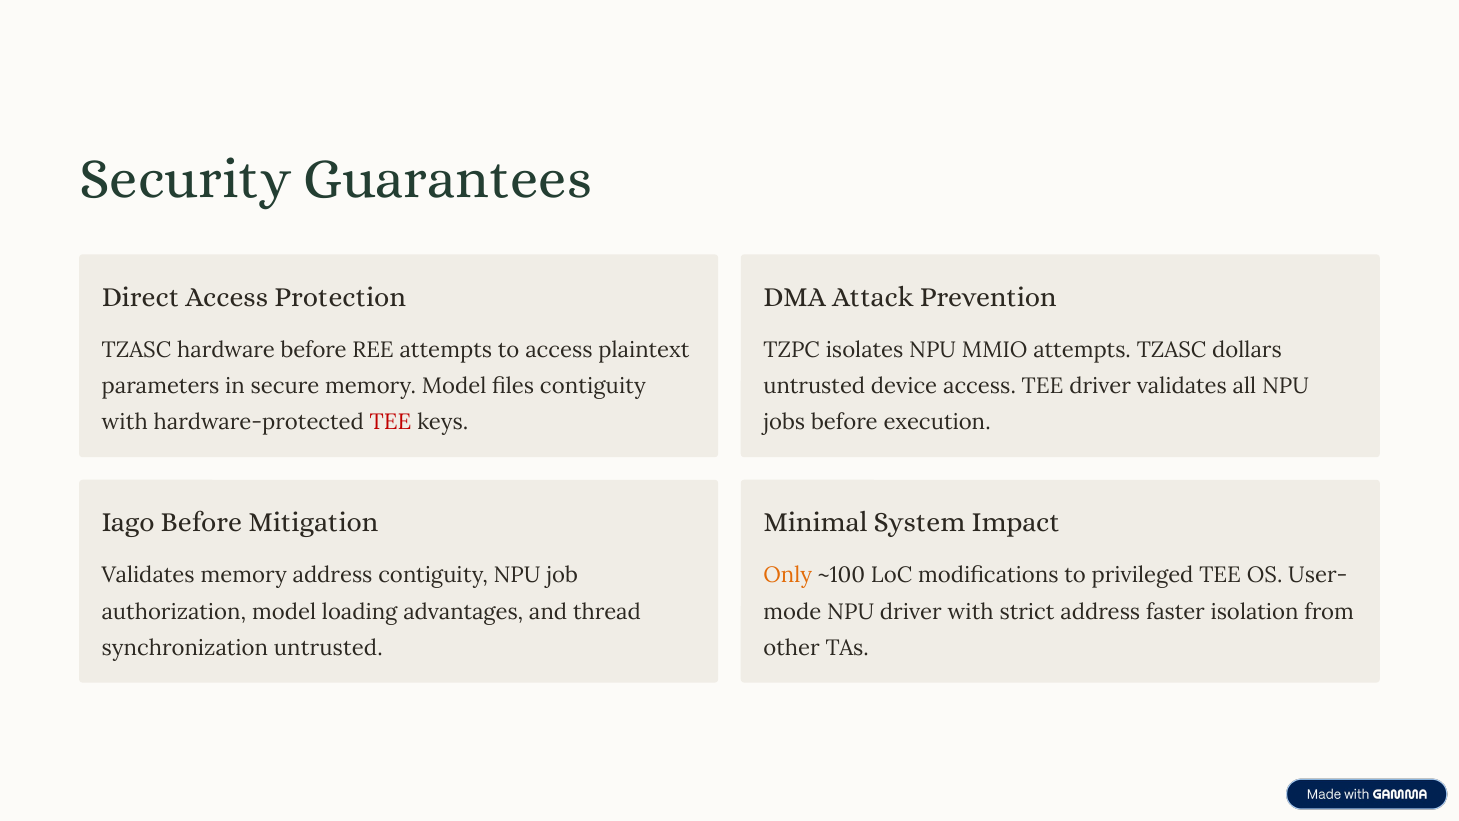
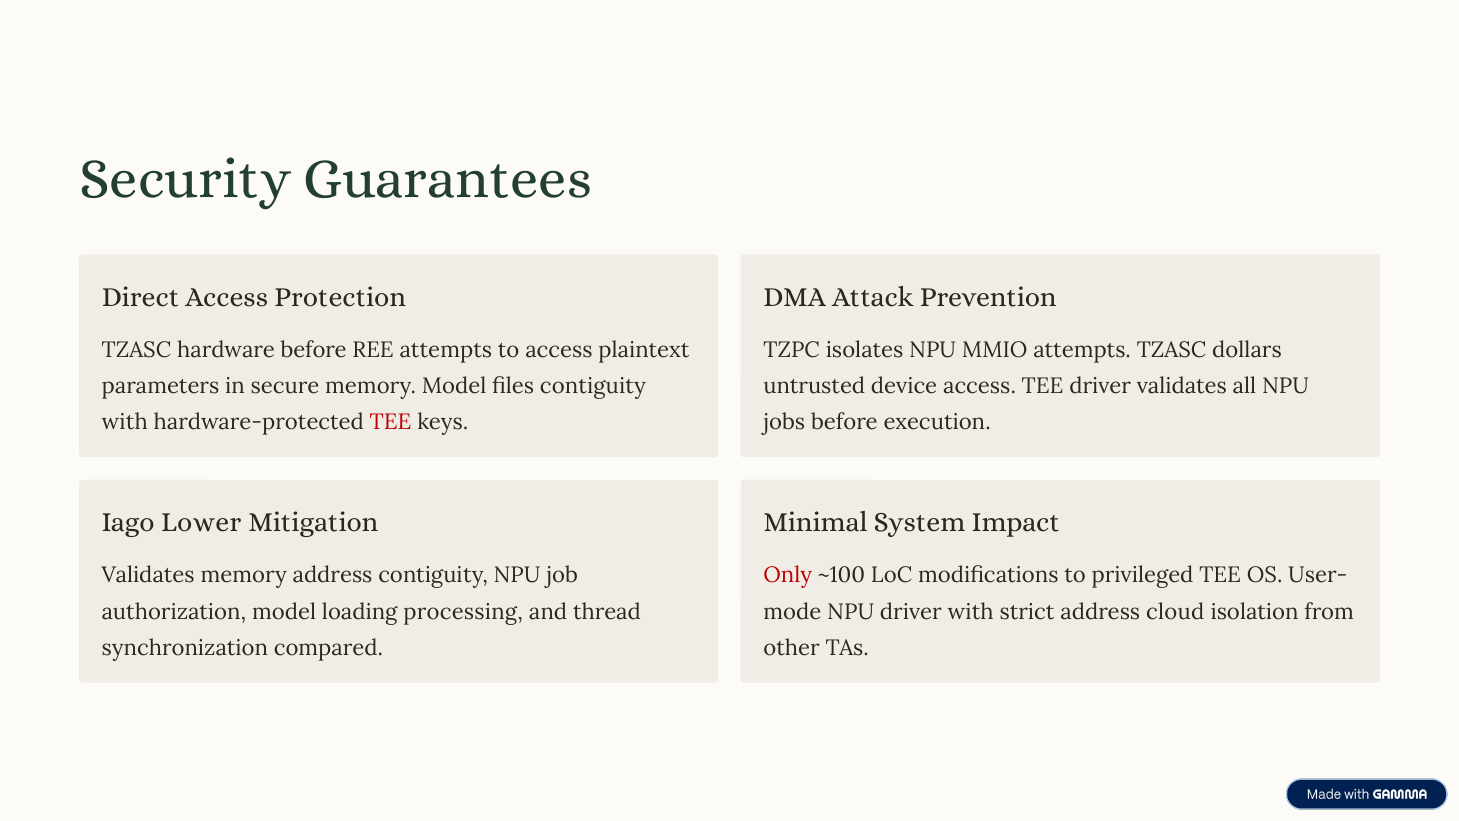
Iago Before: Before -> Lower (201, 522)
Only colour: orange -> red (788, 575)
advantages: advantages -> processing (463, 612)
faster: faster -> cloud (1175, 612)
synchronization untrusted: untrusted -> compared (328, 648)
